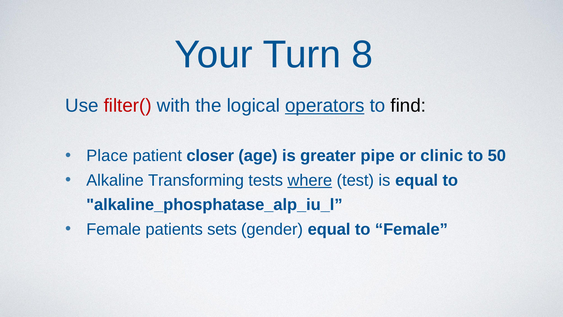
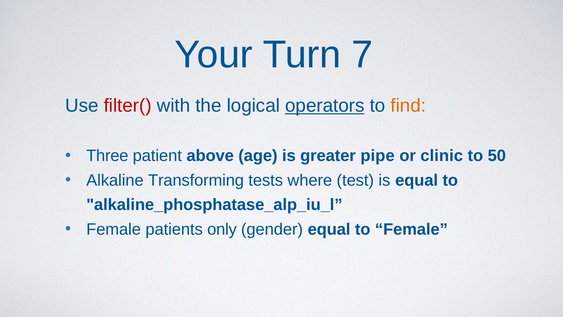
8: 8 -> 7 (362, 55)
find colour: black -> orange (408, 106)
Place: Place -> Three (107, 156)
closer: closer -> above (210, 156)
where underline: present -> none (310, 180)
sets: sets -> only (222, 229)
